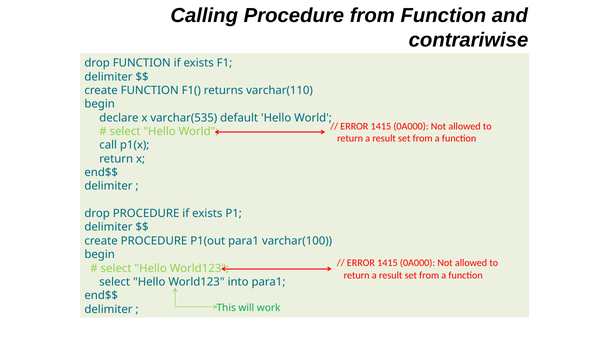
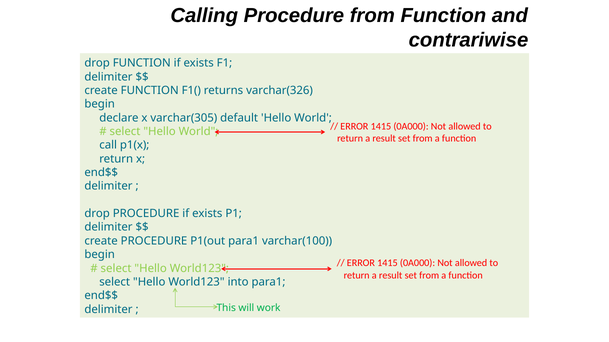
varchar(110: varchar(110 -> varchar(326 (280, 91)
varchar(535: varchar(535 -> varchar(305 (184, 118)
